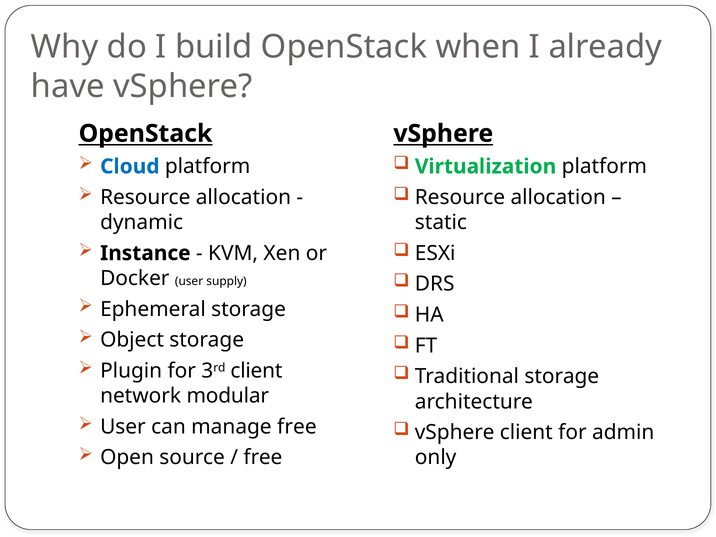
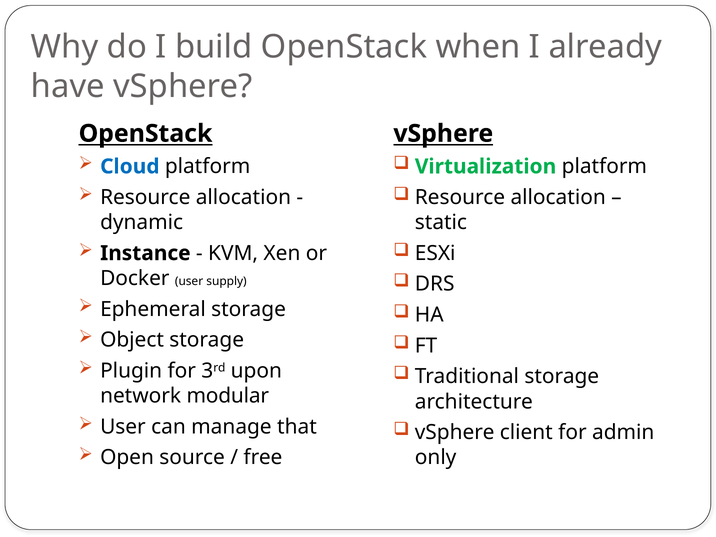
3rd client: client -> upon (256, 371)
manage free: free -> that (297, 427)
